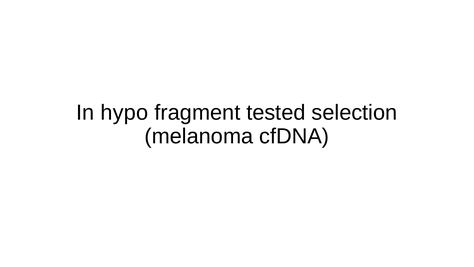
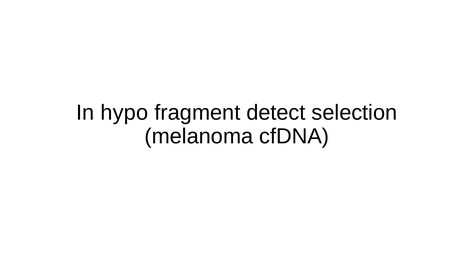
tested: tested -> detect (276, 113)
